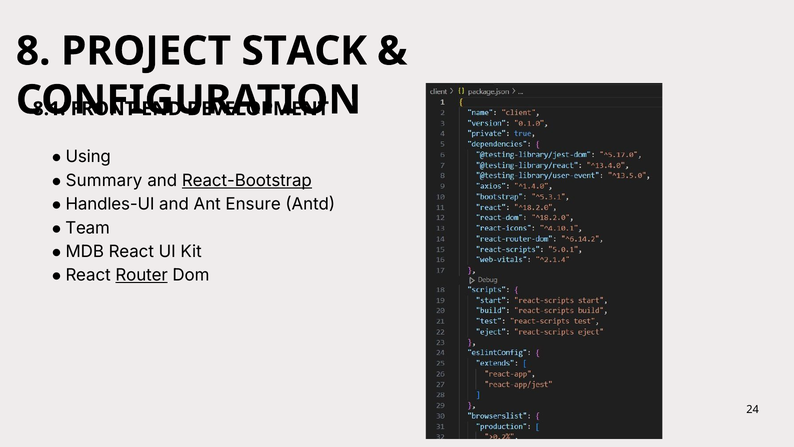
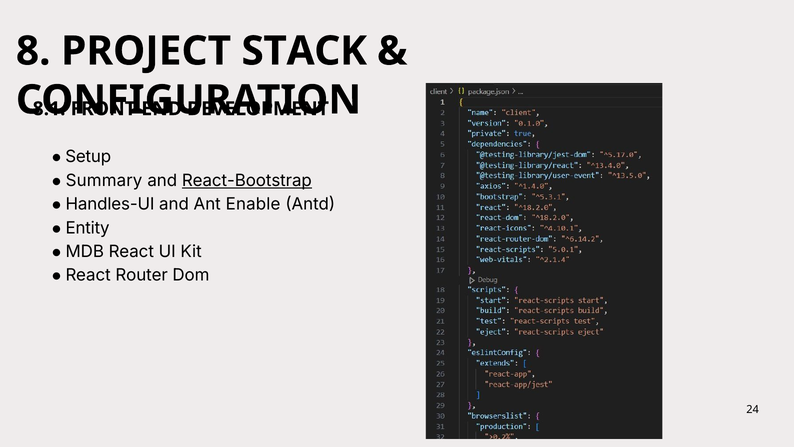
Using: Using -> Setup (88, 157)
Ensure: Ensure -> Enable (253, 204)
Team: Team -> Entity (88, 228)
Router underline: present -> none (142, 275)
